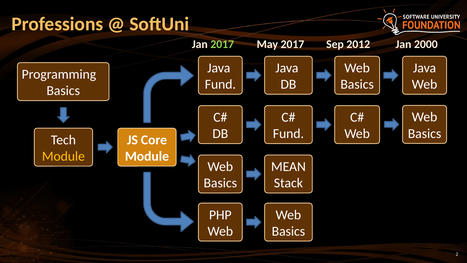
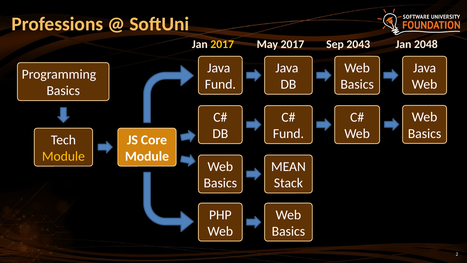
2017 colour: light green -> yellow (222, 44)
2012: 2012 -> 2043 (358, 44)
2000: 2000 -> 2048 (426, 44)
